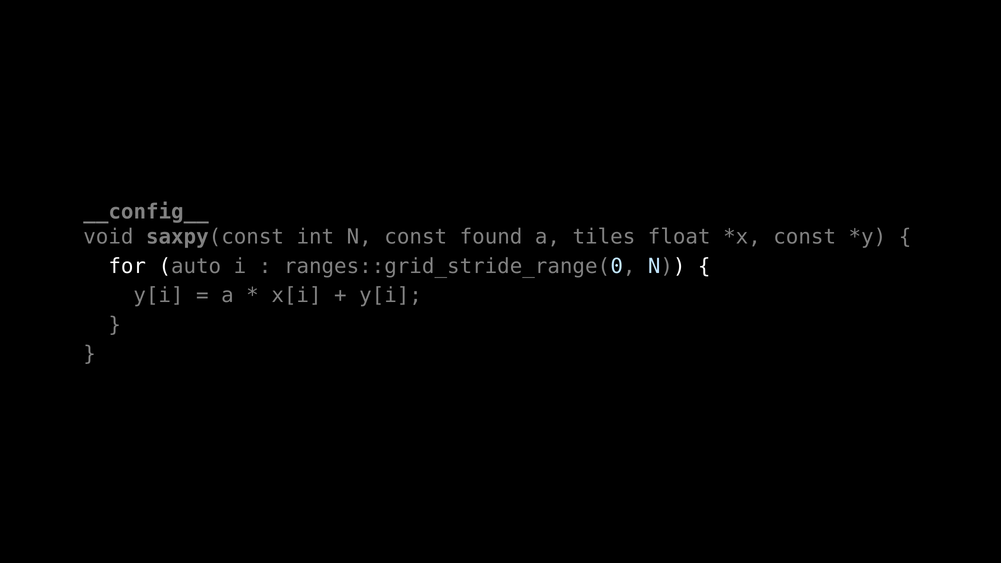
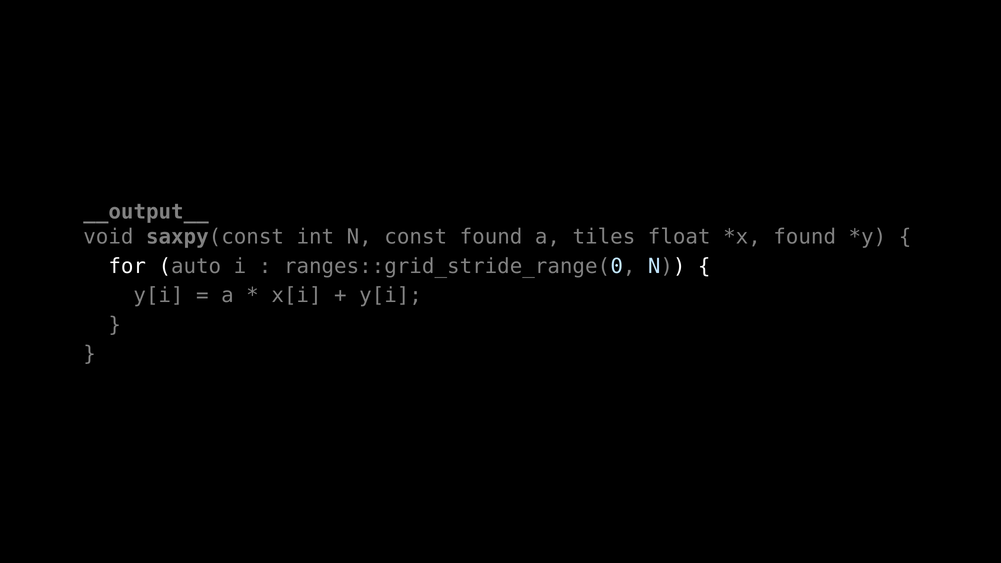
__config__: __config__ -> __output__ (146, 212)
const: const -> found (805, 237)
